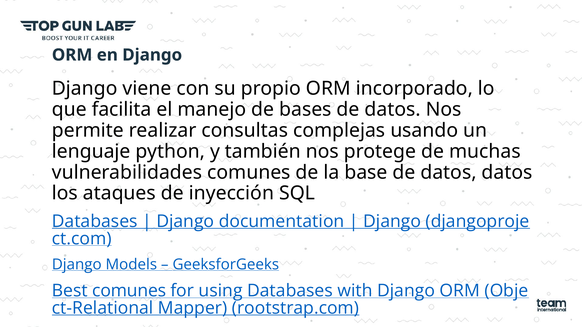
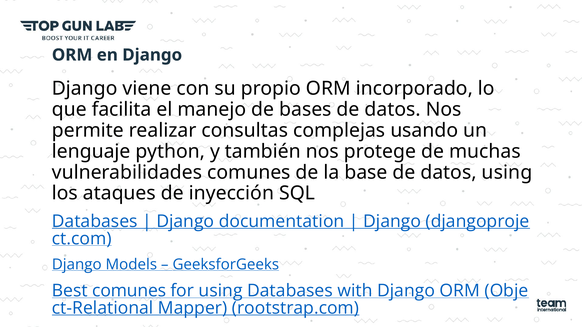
datos datos: datos -> using (507, 172)
